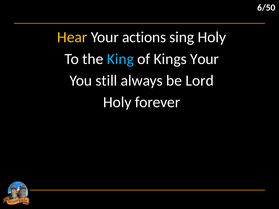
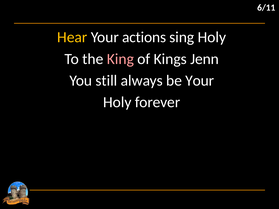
6/50: 6/50 -> 6/11 (266, 8)
King colour: light blue -> pink (120, 59)
Kings Your: Your -> Jenn (205, 59)
be Lord: Lord -> Your (200, 81)
